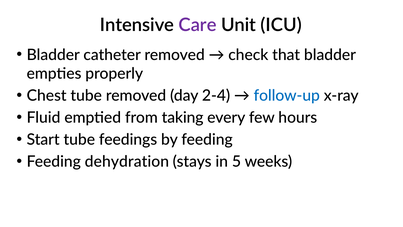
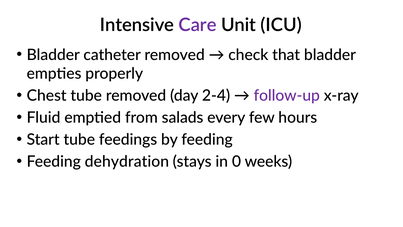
follow-up colour: blue -> purple (287, 96)
taking: taking -> salads (183, 118)
5: 5 -> 0 (236, 162)
